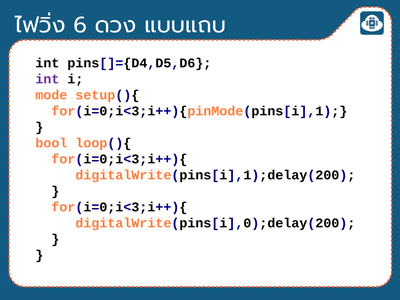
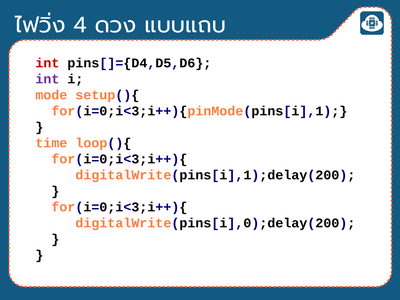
6: 6 -> 4 (80, 25)
int colour: black -> red (47, 63)
bool: bool -> time (51, 143)
